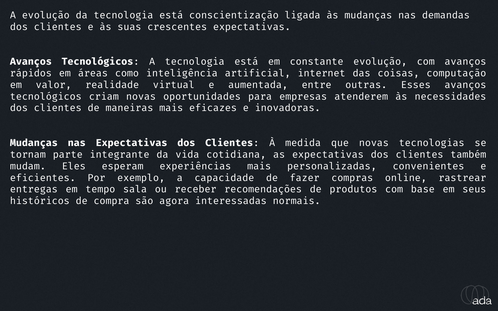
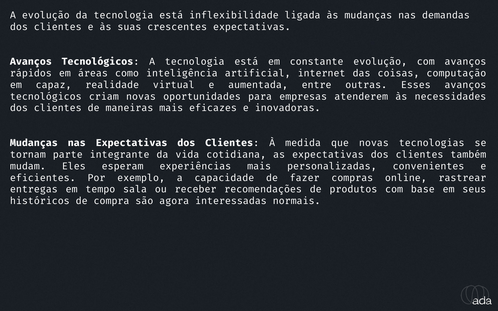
conscientização: conscientização -> inflexibilidade (234, 15)
valor: valor -> capaz (54, 85)
